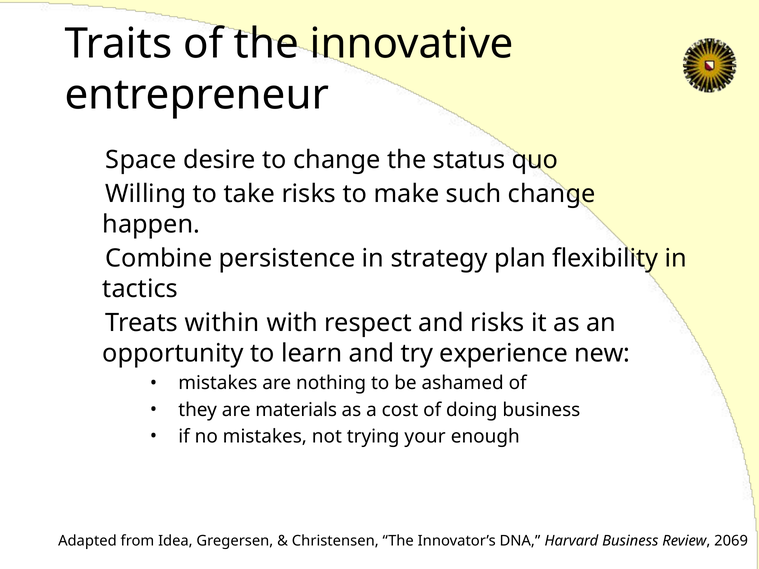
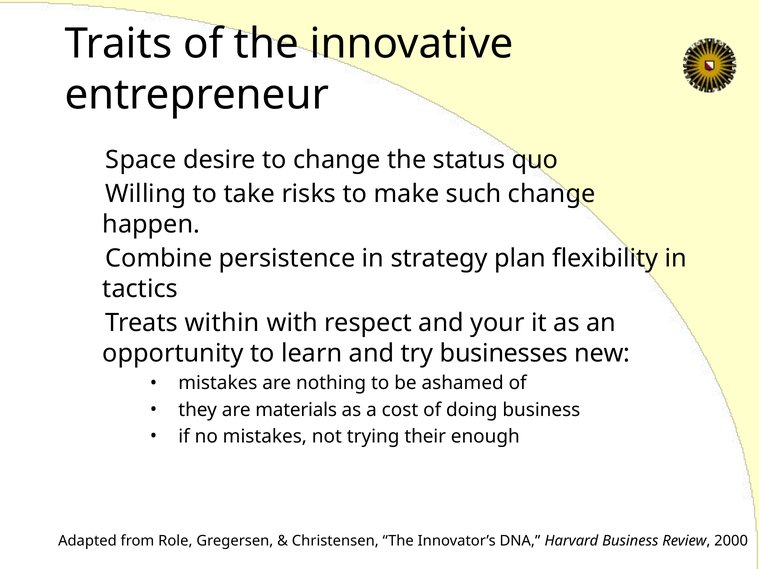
and risks: risks -> your (497, 323)
experience: experience -> businesses (504, 353)
your: your -> their (425, 436)
Idea: Idea -> Role (175, 541)
2069: 2069 -> 2000 (731, 541)
